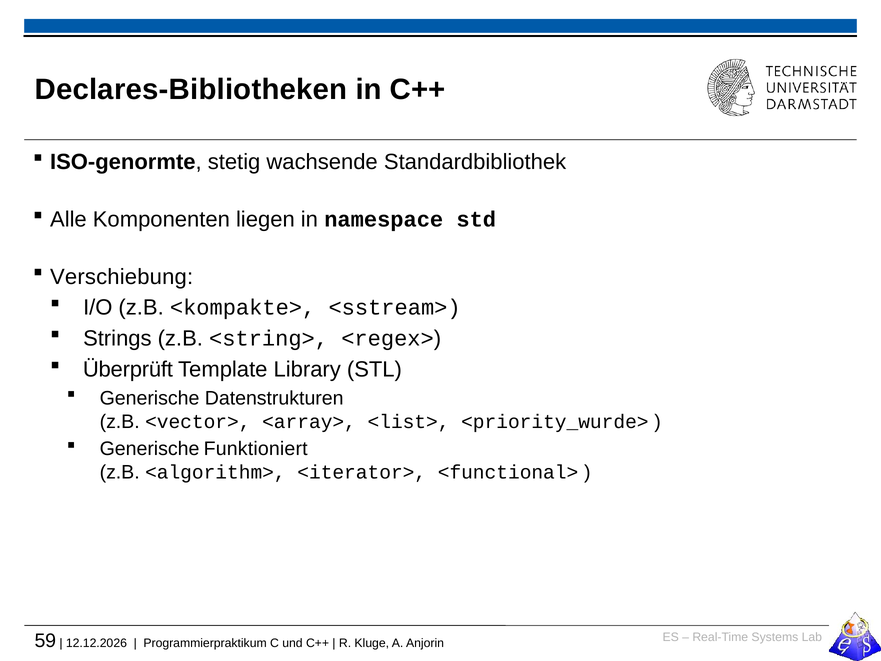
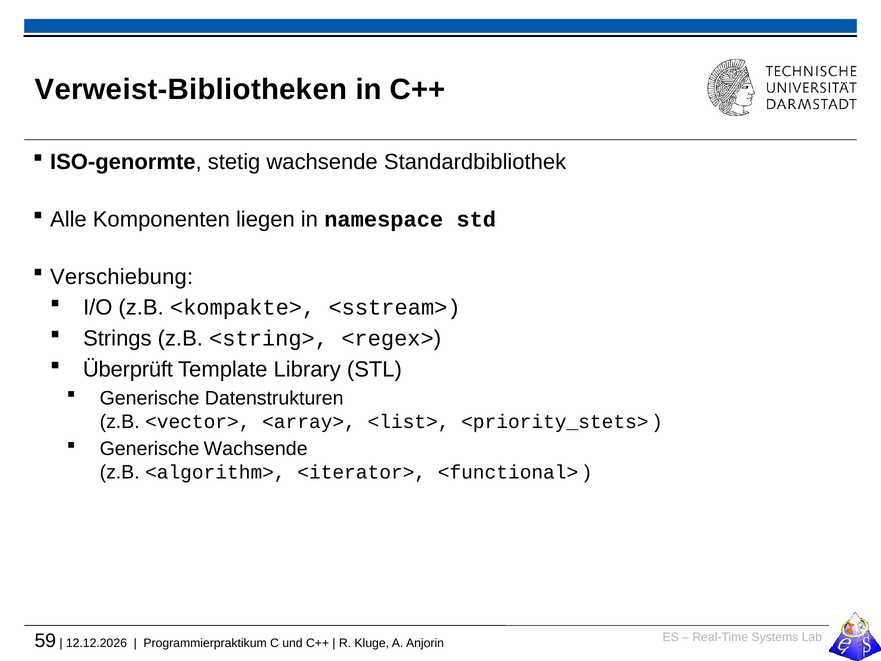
Declares-Bibliotheken: Declares-Bibliotheken -> Verweist-Bibliotheken (191, 90)
<priority_wurde>: <priority_wurde> -> <priority_stets> (555, 421)
Generische Funktioniert: Funktioniert -> Wachsende (256, 449)
